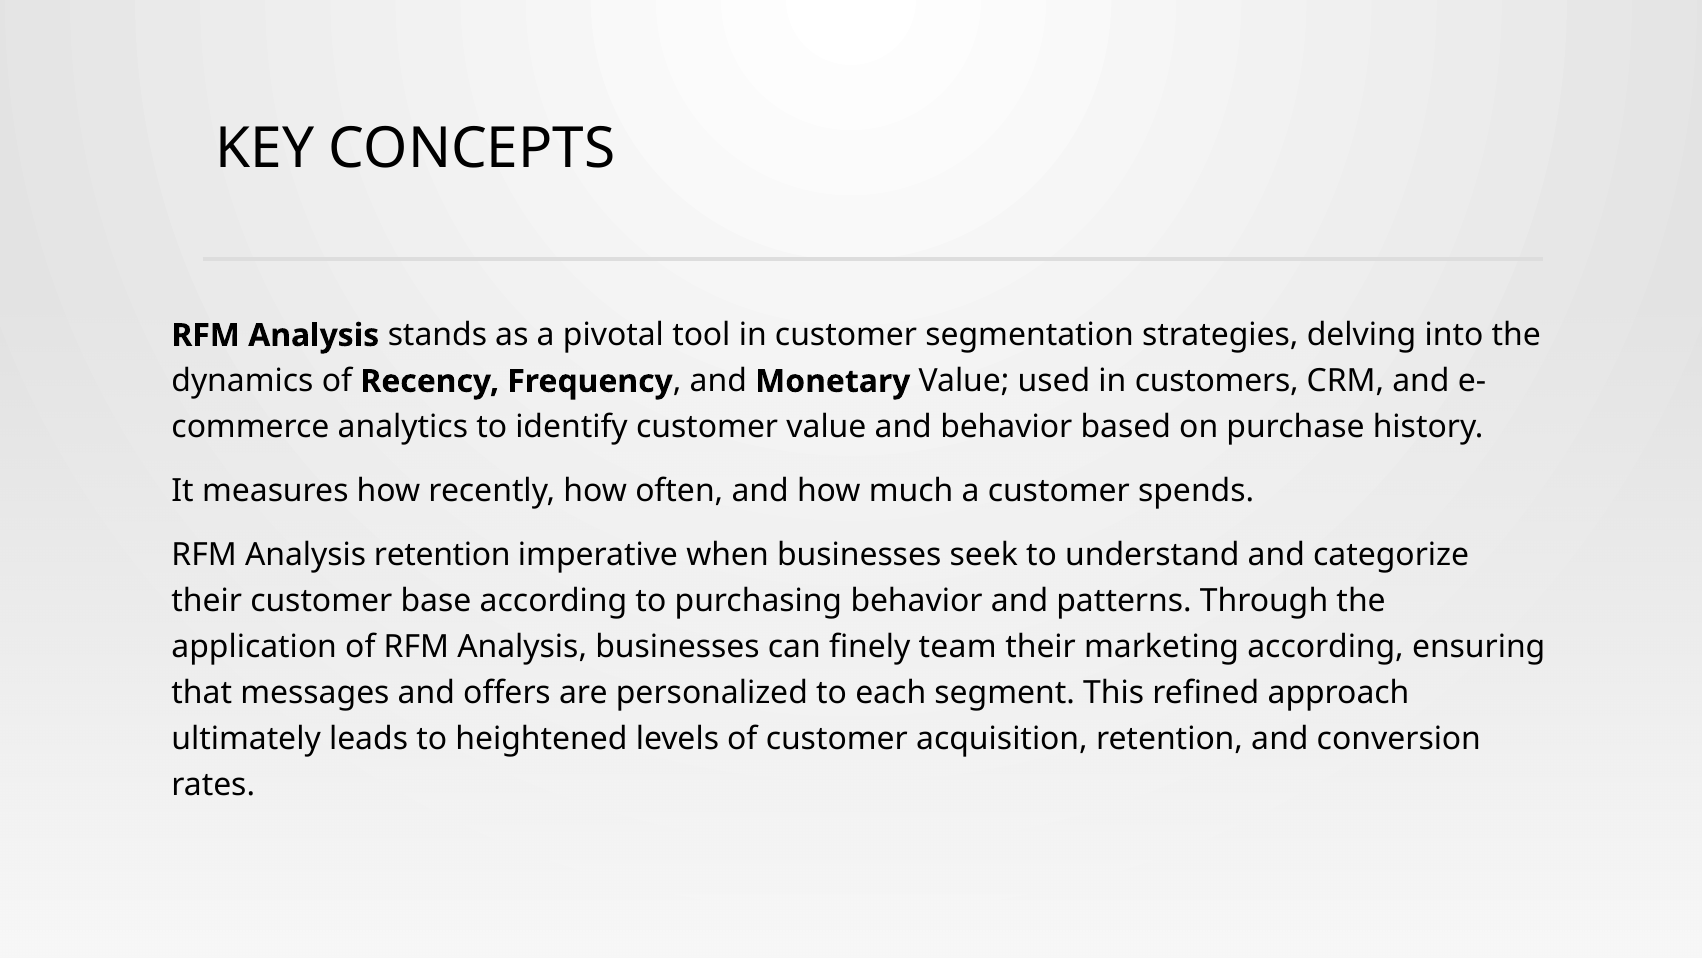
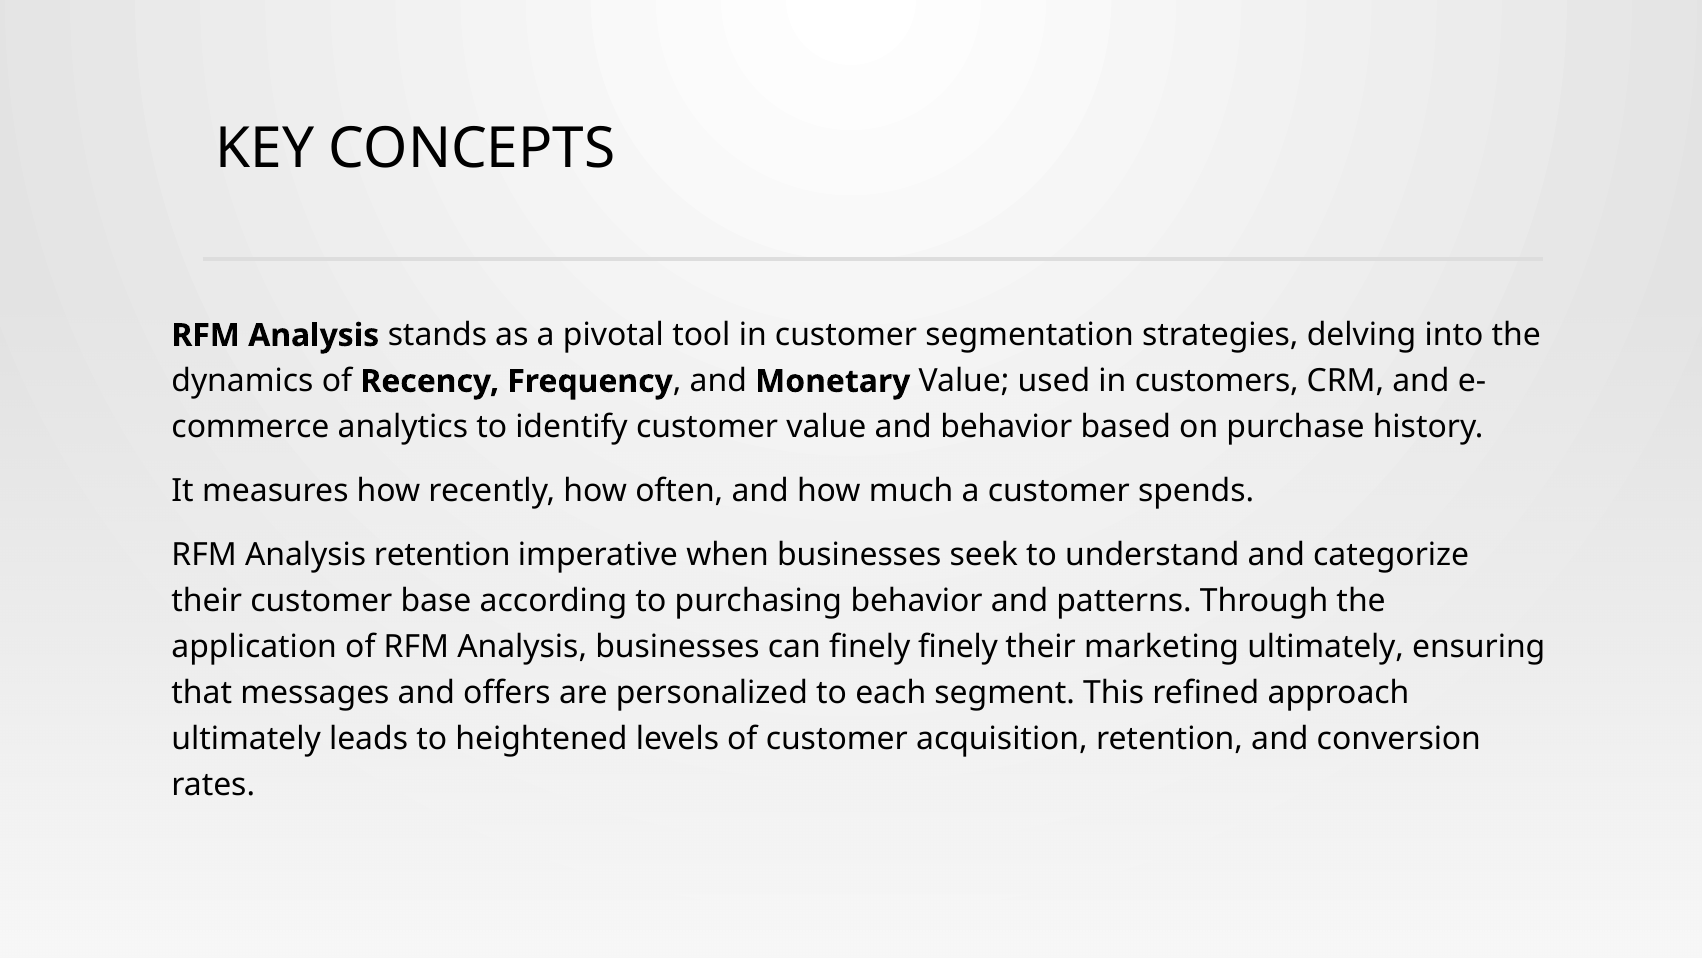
finely team: team -> finely (958, 646)
marketing according: according -> ultimately (1326, 646)
